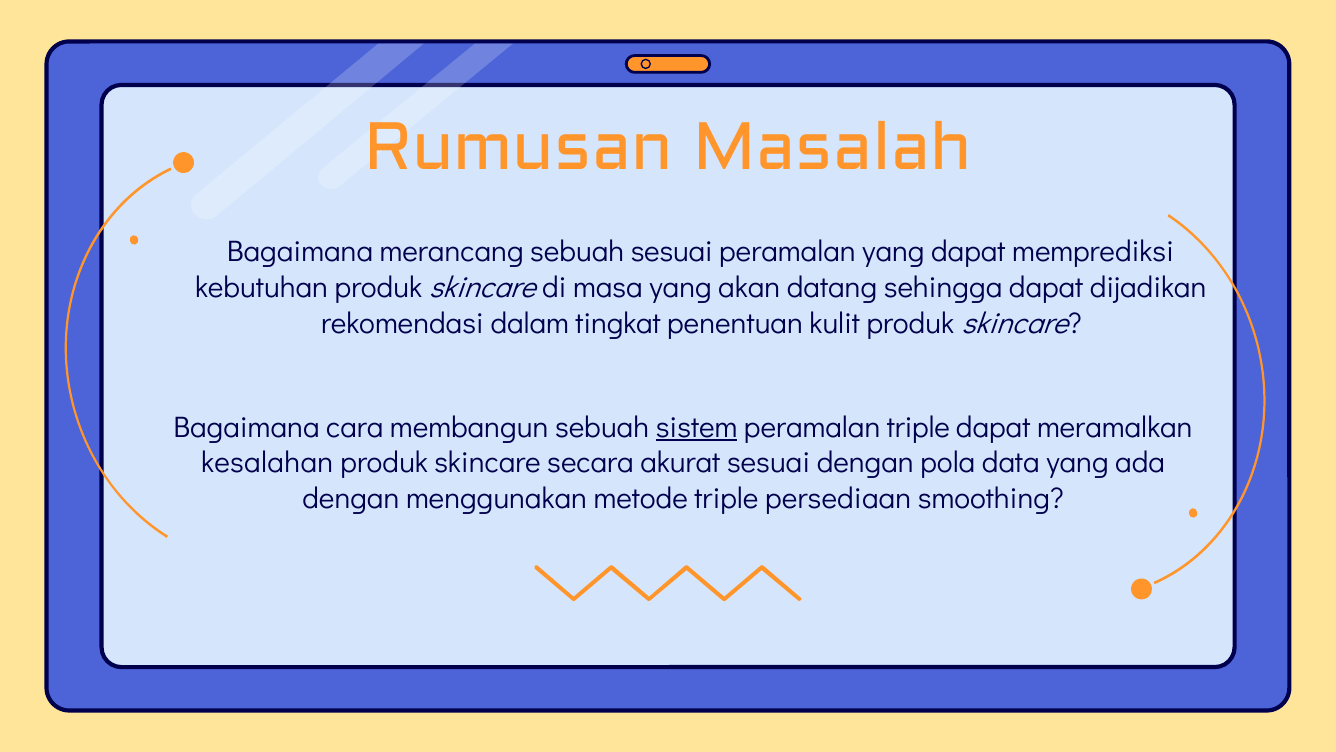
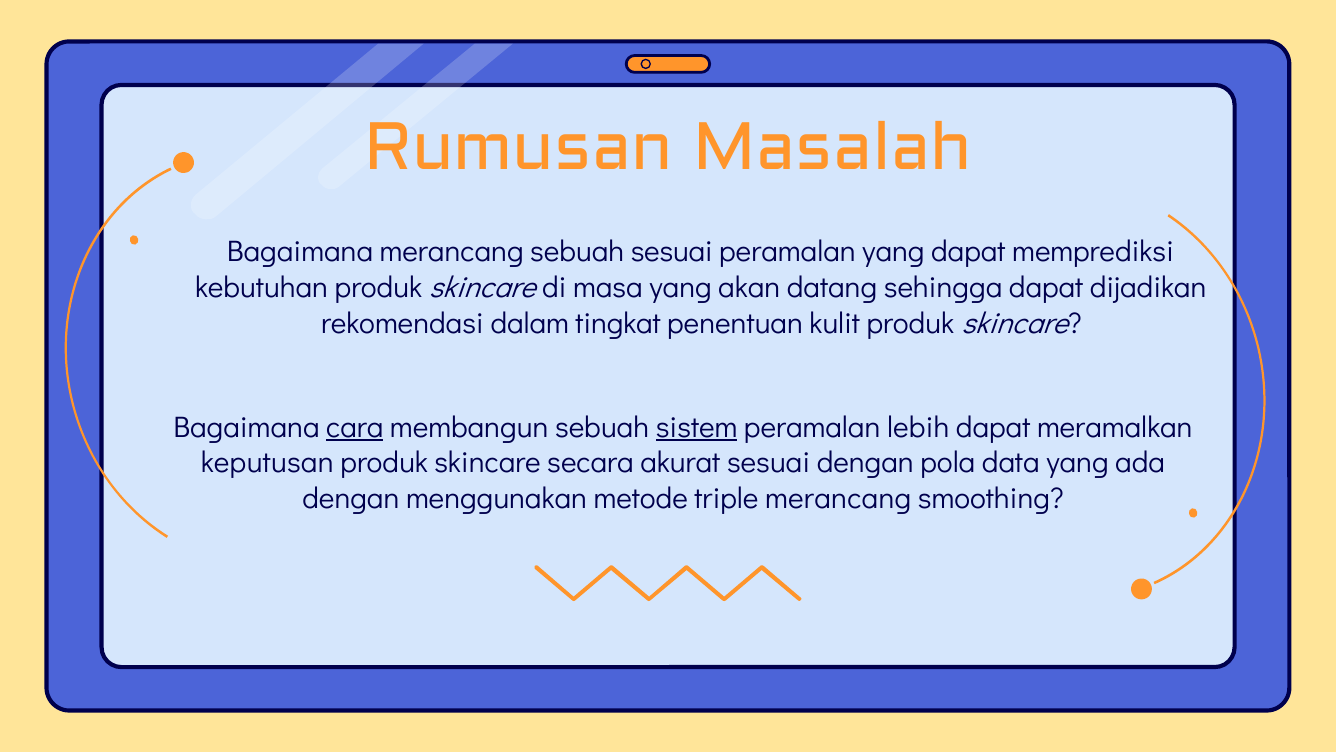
cara underline: none -> present (355, 427)
peramalan triple: triple -> lebih (918, 427)
kesalahan: kesalahan -> keputusan (267, 463)
triple persediaan: persediaan -> merancang (838, 498)
